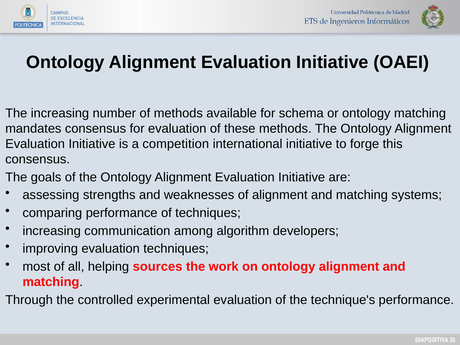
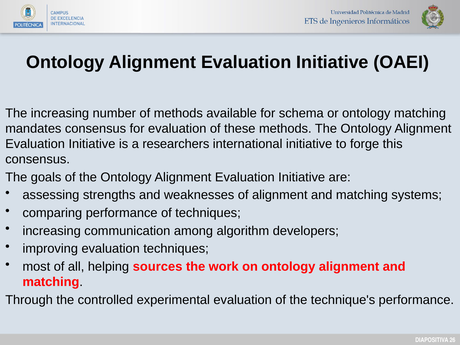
competition: competition -> researchers (176, 144)
